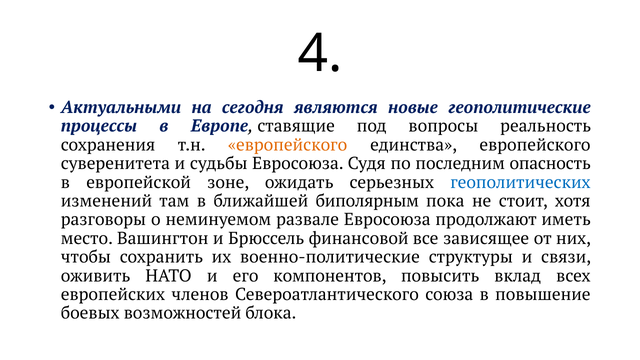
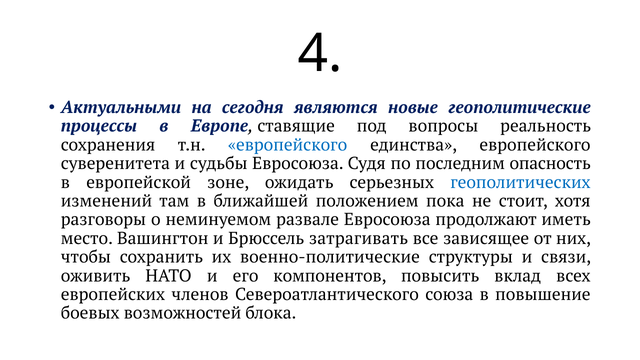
европейского colour: orange -> blue (288, 145)
биполярным: биполярным -> положением (367, 201)
финансовой: финансовой -> затрагивать (359, 238)
